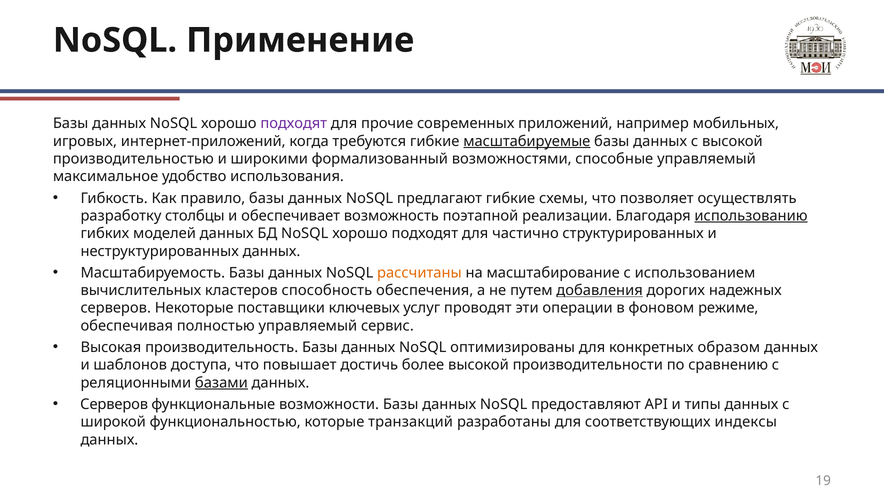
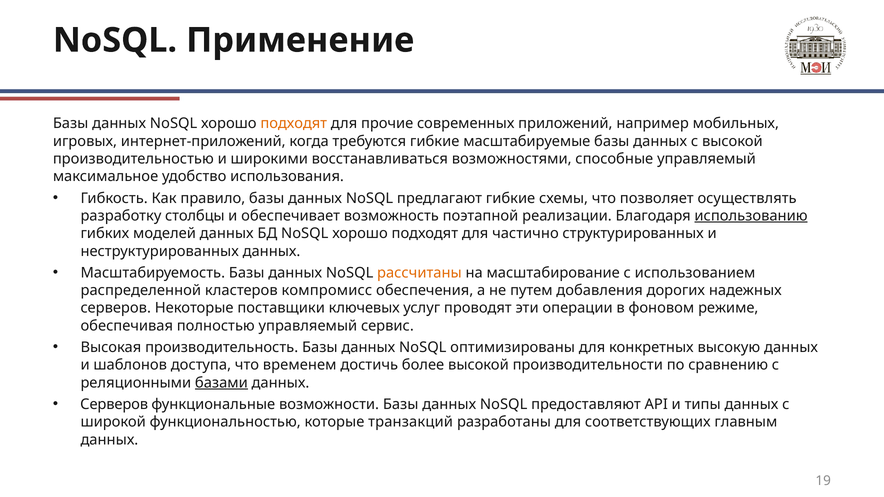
подходят colour: purple -> orange (294, 124)
масштабируемые underline: present -> none (527, 141)
формализованный: формализованный -> восстанавливаться (380, 159)
вычислительных: вычислительных -> распределенной (141, 291)
способность: способность -> компромисс (327, 291)
добавления underline: present -> none (600, 291)
образом: образом -> высокую (729, 348)
повышает: повышает -> временем (300, 365)
индексы: индексы -> главным (746, 422)
